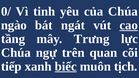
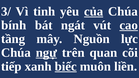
0/: 0/ -> 3/ (6, 11)
của underline: none -> present (94, 11)
ngào: ngào -> bính (14, 25)
Trưng: Trưng -> Nguồn (92, 39)
ngự underline: none -> present (46, 53)
tịch: tịch -> liền (126, 67)
